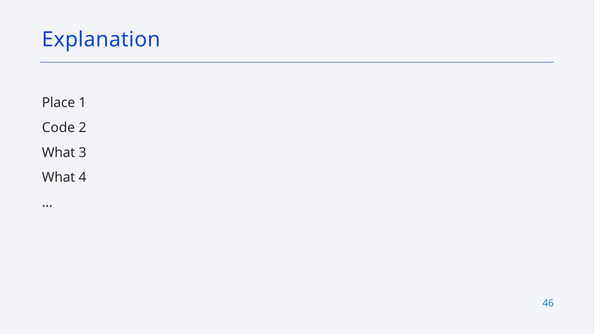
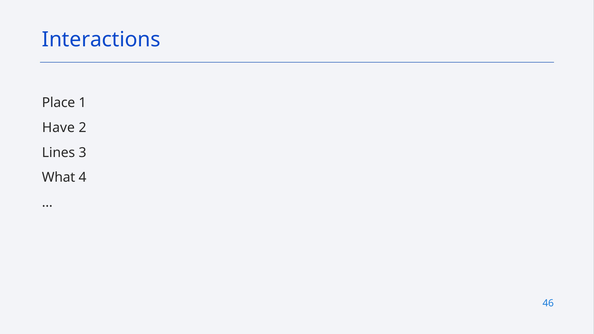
Explanation: Explanation -> Interactions (101, 40)
Code: Code -> Have (58, 128)
What: What -> Lines (58, 153)
